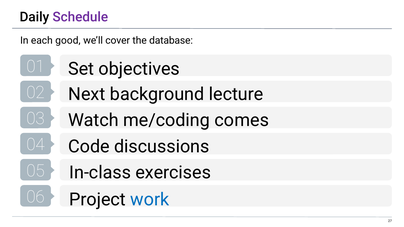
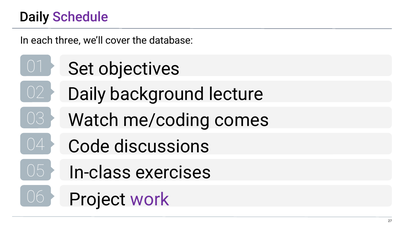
good: good -> three (68, 41)
Next: Next -> Daily (87, 94)
work colour: blue -> purple (150, 200)
